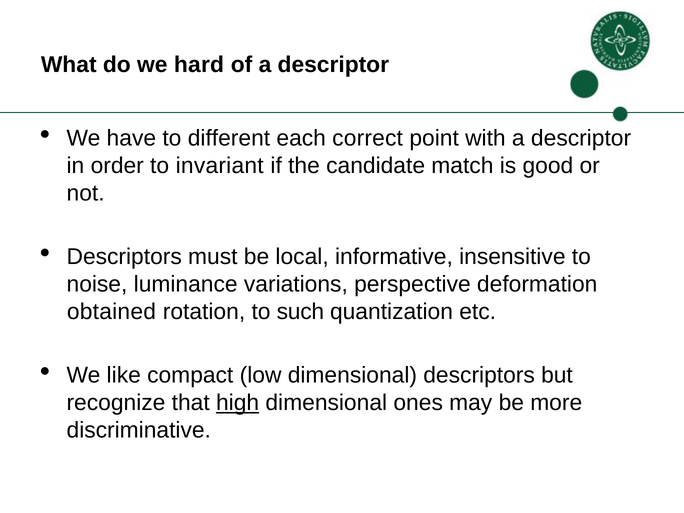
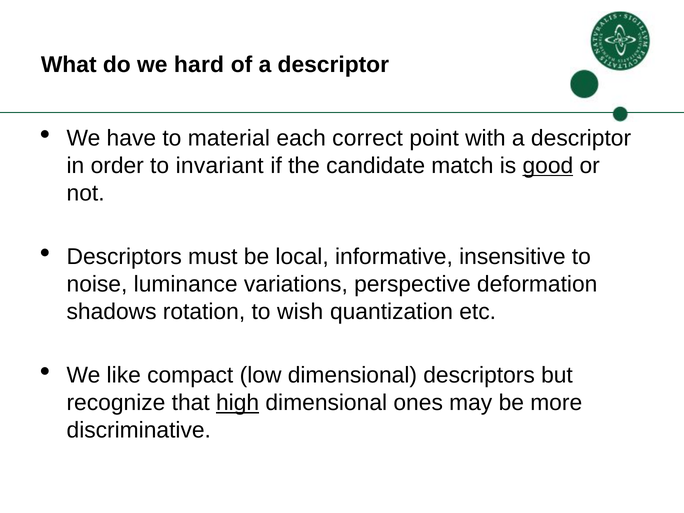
different: different -> material (229, 138)
good underline: none -> present (548, 166)
obtained: obtained -> shadows (112, 312)
such: such -> wish (300, 312)
